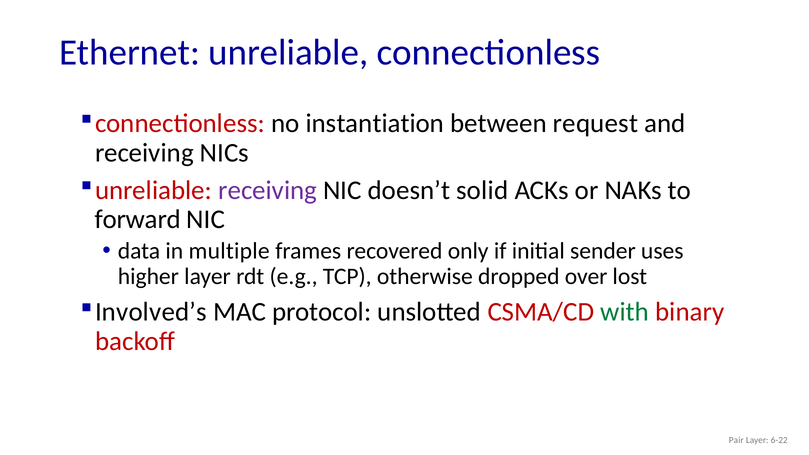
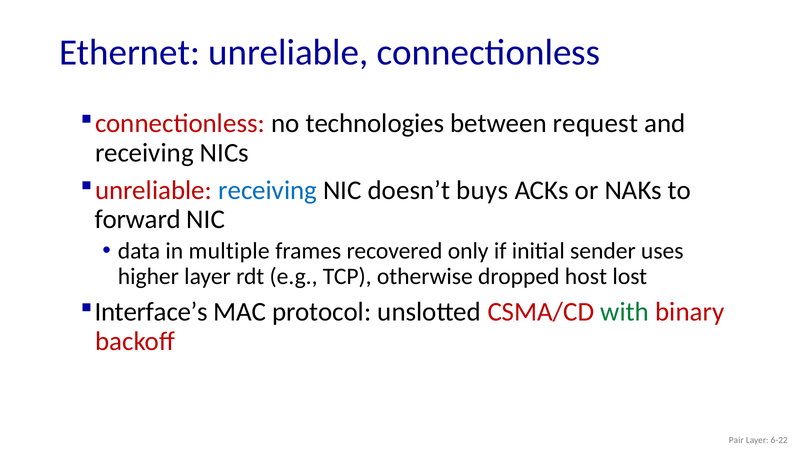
instantiation: instantiation -> technologies (375, 124)
receiving colour: purple -> blue (268, 190)
solid: solid -> buys (482, 190)
over: over -> host (586, 276)
Involved’s: Involved’s -> Interface’s (151, 312)
